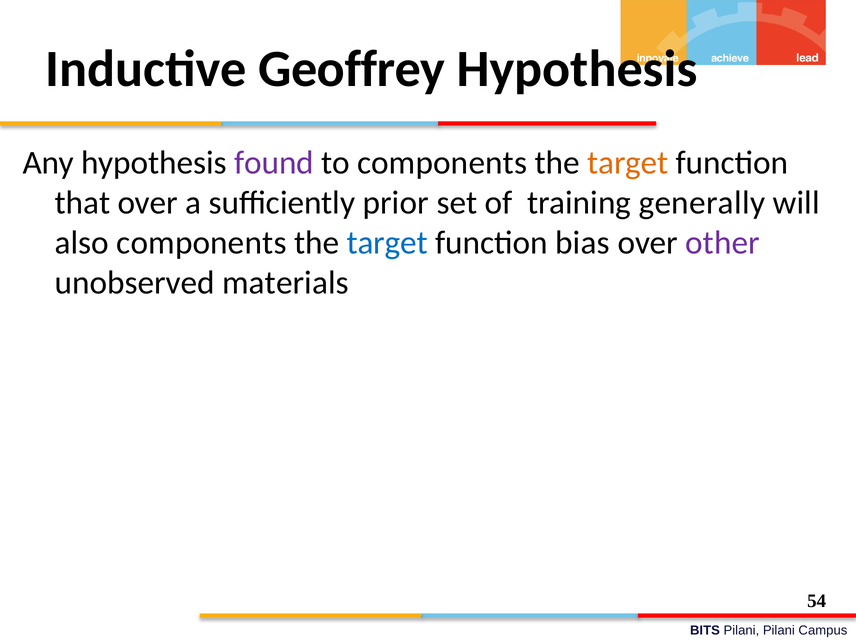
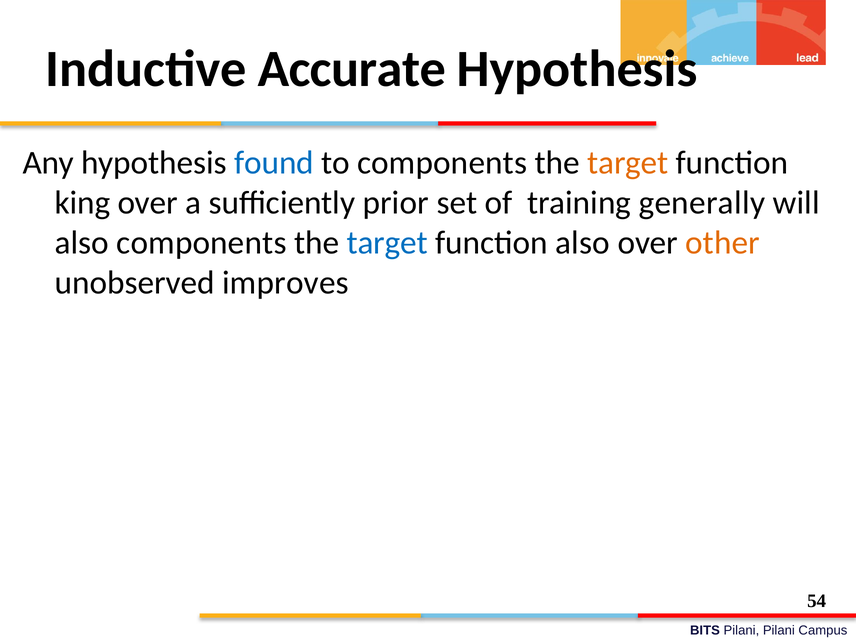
Geoffrey: Geoffrey -> Accurate (352, 69)
found colour: purple -> blue (274, 163)
that: that -> king (83, 203)
function bias: bias -> also (582, 243)
other colour: purple -> orange (723, 243)
materials: materials -> improves (286, 283)
